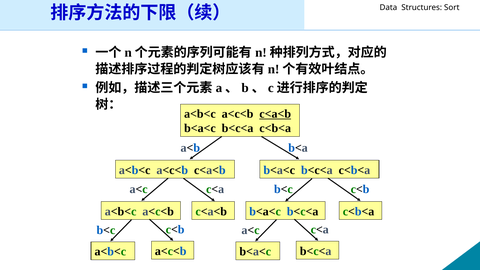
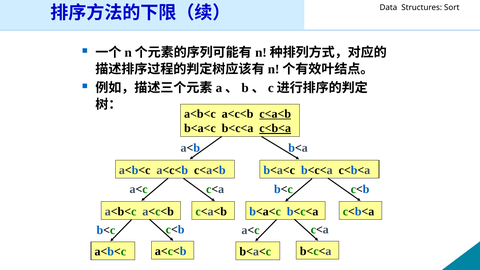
c<b<a underline: none -> present (275, 128)
